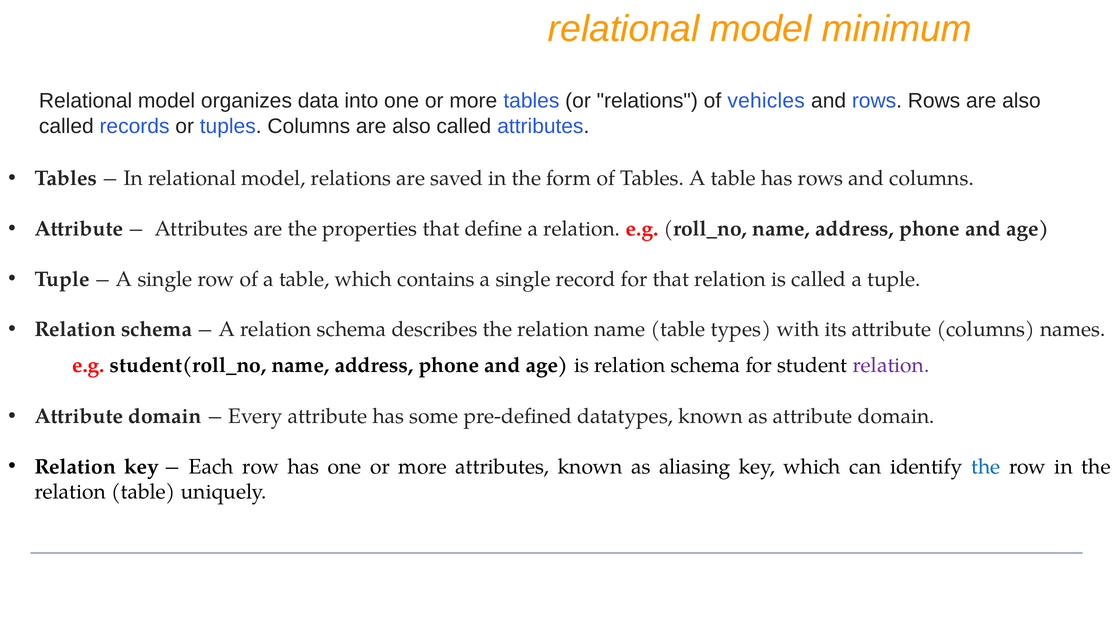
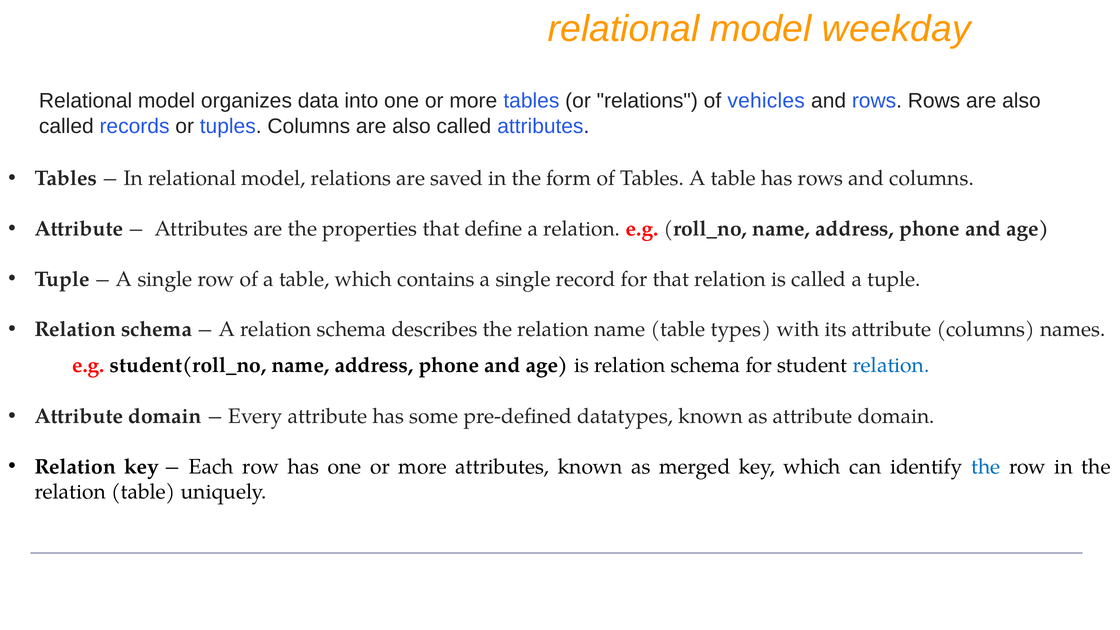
minimum: minimum -> weekday (896, 29)
relation colour: purple -> blue (891, 365)
aliasing: aliasing -> merged (695, 467)
